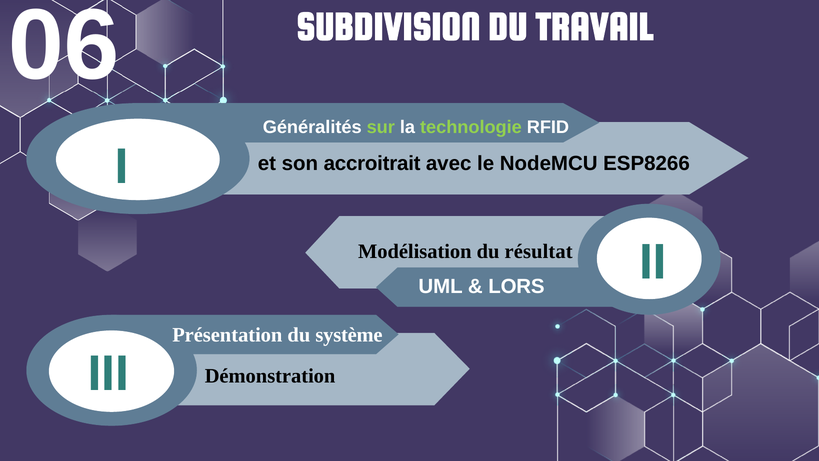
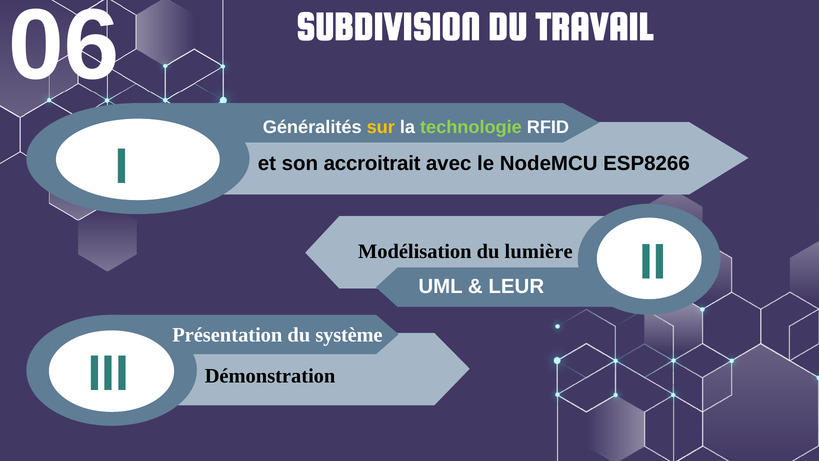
sur colour: light green -> yellow (381, 127)
résultat: résultat -> lumière (539, 251)
LORS: LORS -> LEUR (516, 286)
